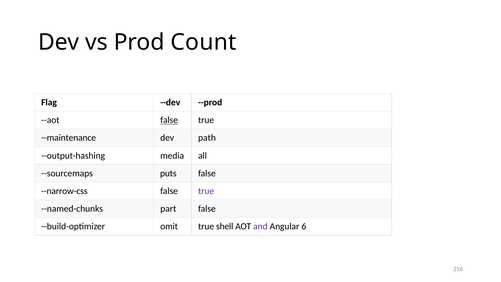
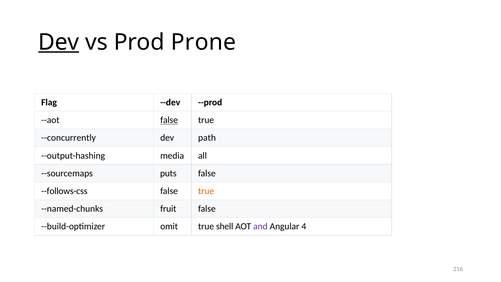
Dev underline: none -> present (59, 42)
Count: Count -> Prone (204, 42)
--maintenance: --maintenance -> --concurrently (69, 138)
--narrow-css: --narrow-css -> --follows-css (64, 191)
true colour: purple -> orange (206, 191)
part: part -> fruit (168, 209)
6: 6 -> 4 (304, 226)
